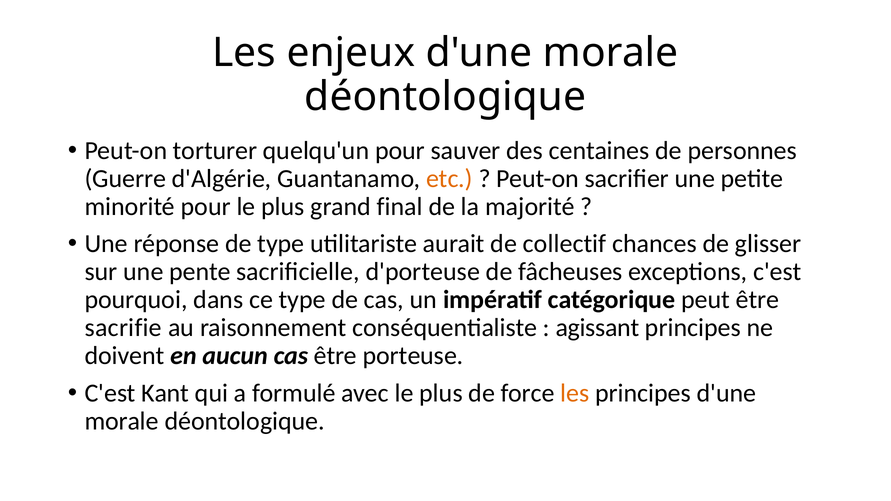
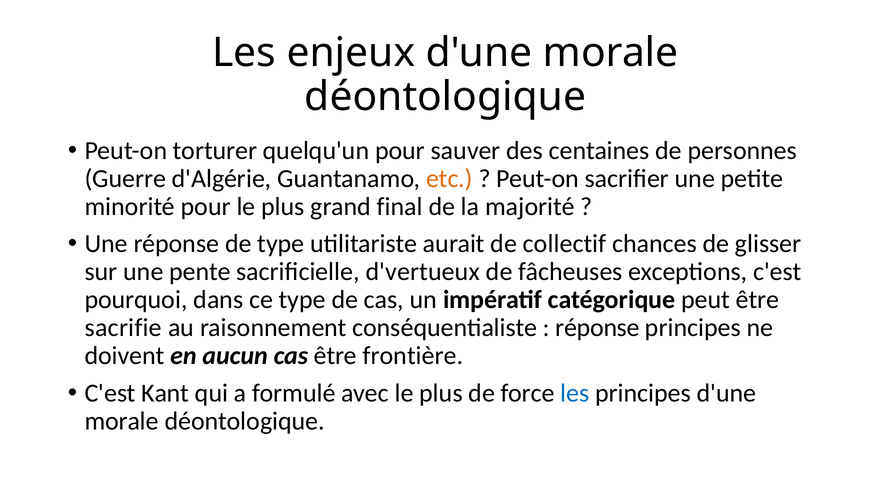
d'porteuse: d'porteuse -> d'vertueux (423, 272)
agissant: agissant -> réponse (597, 328)
porteuse: porteuse -> frontière (413, 356)
les colour: orange -> blue (575, 393)
